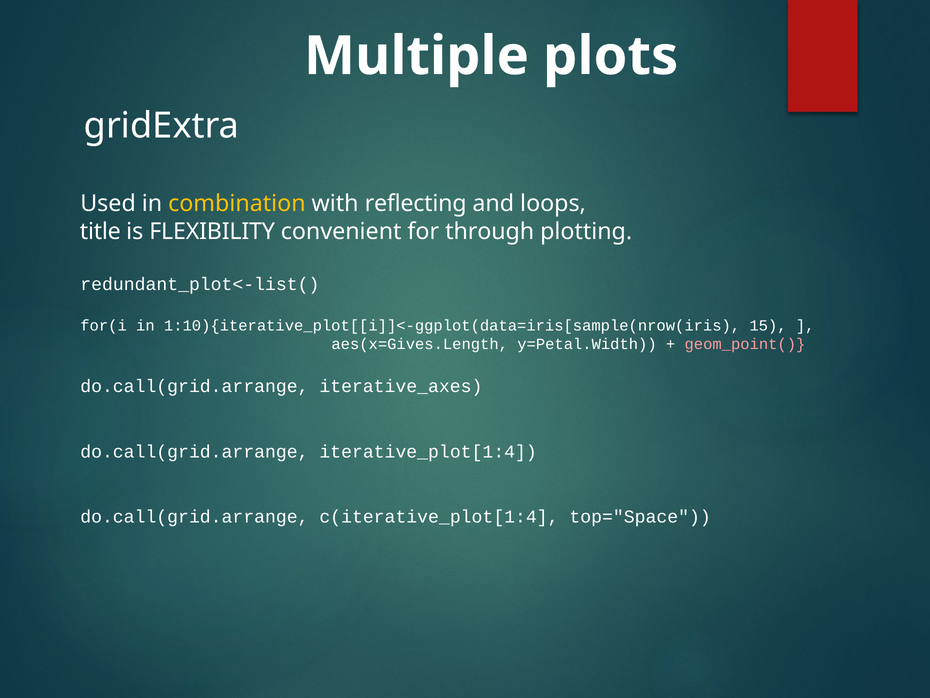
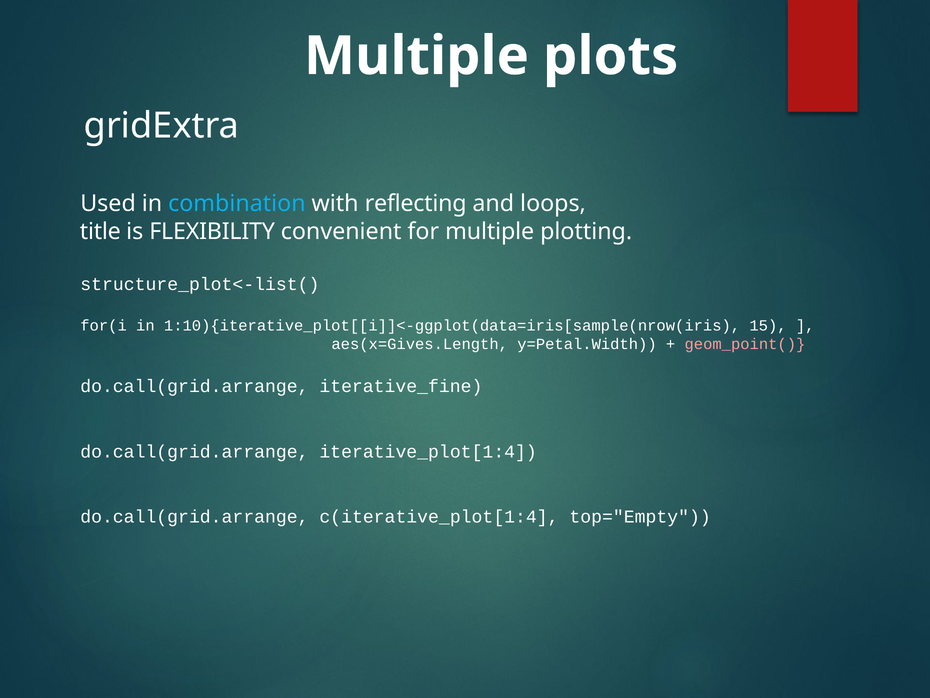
combination colour: yellow -> light blue (237, 204)
for through: through -> multiple (490, 231)
redundant_plot<-list(: redundant_plot<-list( -> structure_plot<-list( (200, 284)
iterative_axes: iterative_axes -> iterative_fine (401, 386)
top="Space: top="Space -> top="Empty (640, 516)
